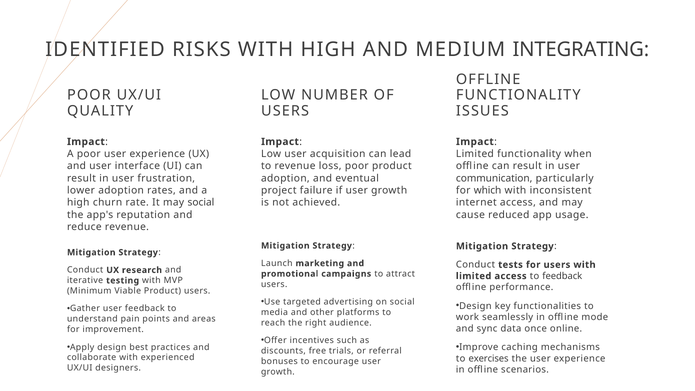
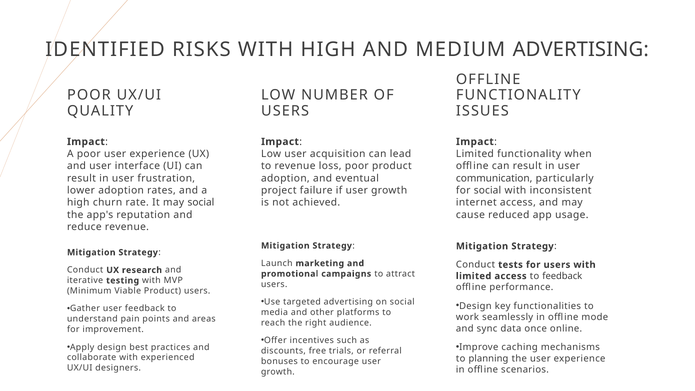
MEDIUM INTEGRATING: INTEGRATING -> ADVERTISING (581, 49)
for which: which -> social (487, 190)
exercises: exercises -> planning (488, 358)
